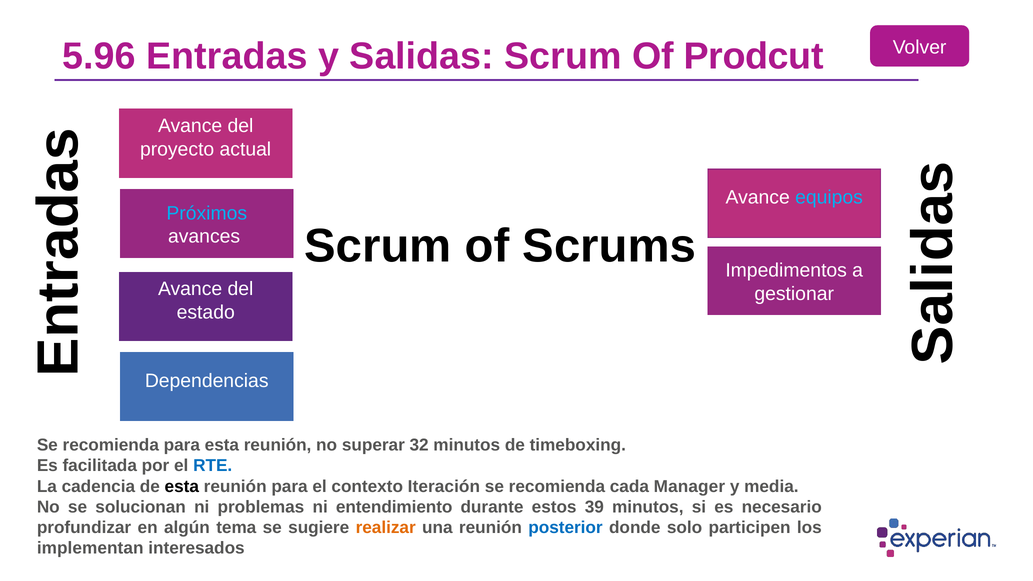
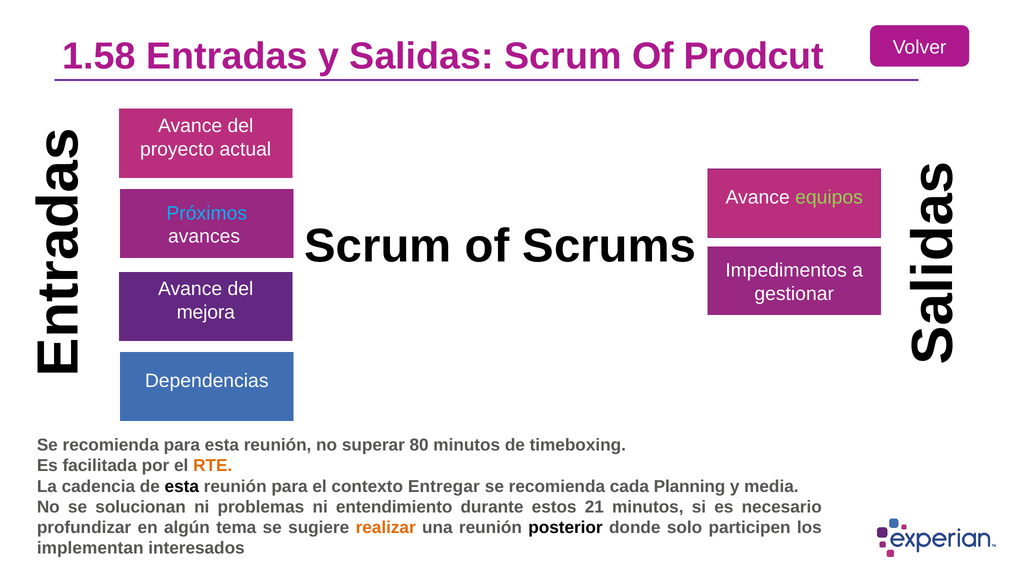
5.96: 5.96 -> 1.58 (99, 56)
equipos colour: light blue -> light green (829, 198)
estado: estado -> mejora (206, 312)
32: 32 -> 80 (419, 445)
RTE colour: blue -> orange (213, 466)
Iteración: Iteración -> Entregar (444, 486)
Manager: Manager -> Planning (690, 486)
39: 39 -> 21 (594, 507)
posterior colour: blue -> black (565, 528)
